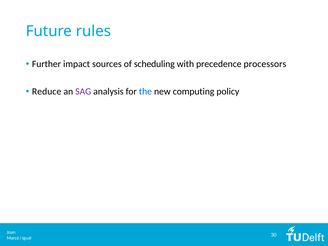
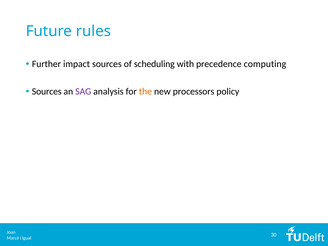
processors: processors -> computing (265, 64)
Reduce: Reduce -> Sources (47, 91)
the colour: blue -> orange (145, 91)
computing: computing -> processors (194, 91)
